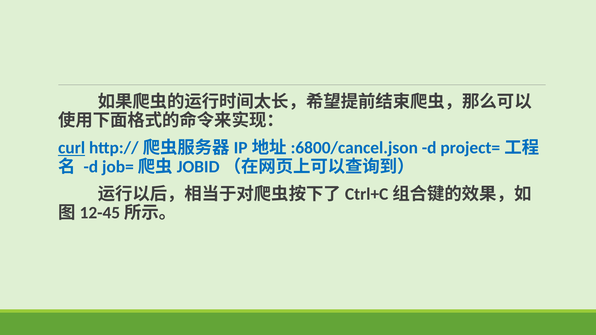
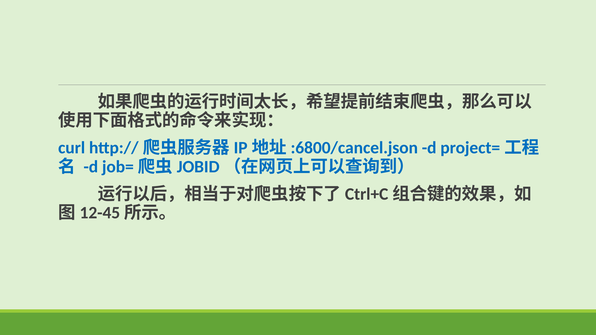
curl underline: present -> none (72, 148)
